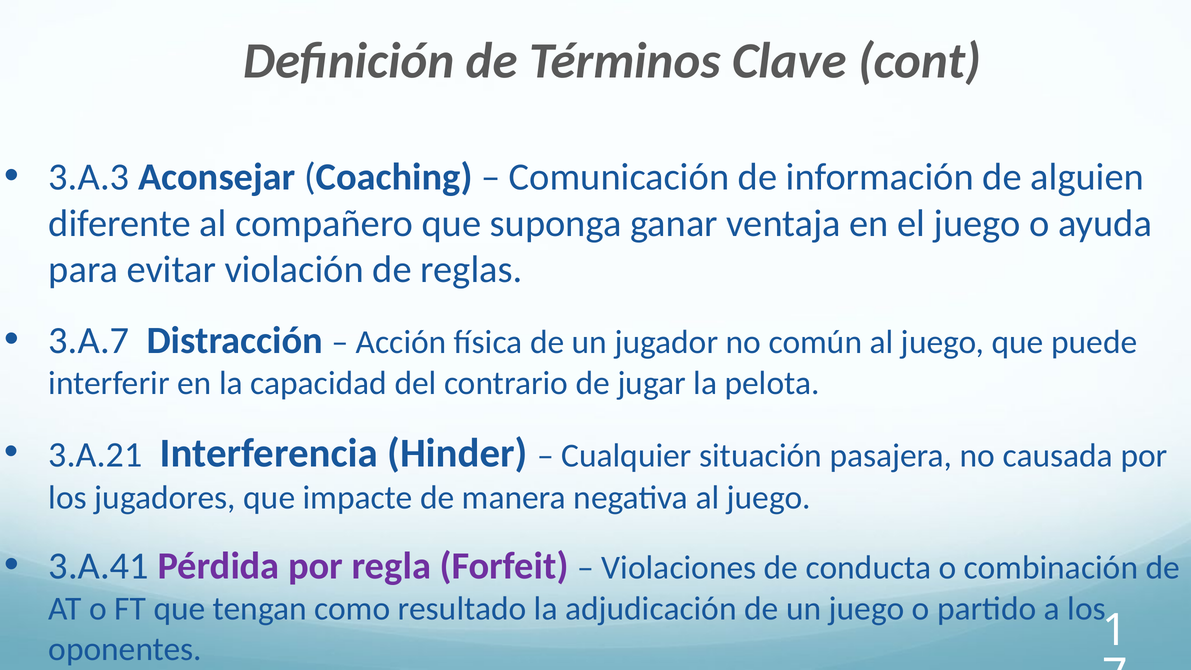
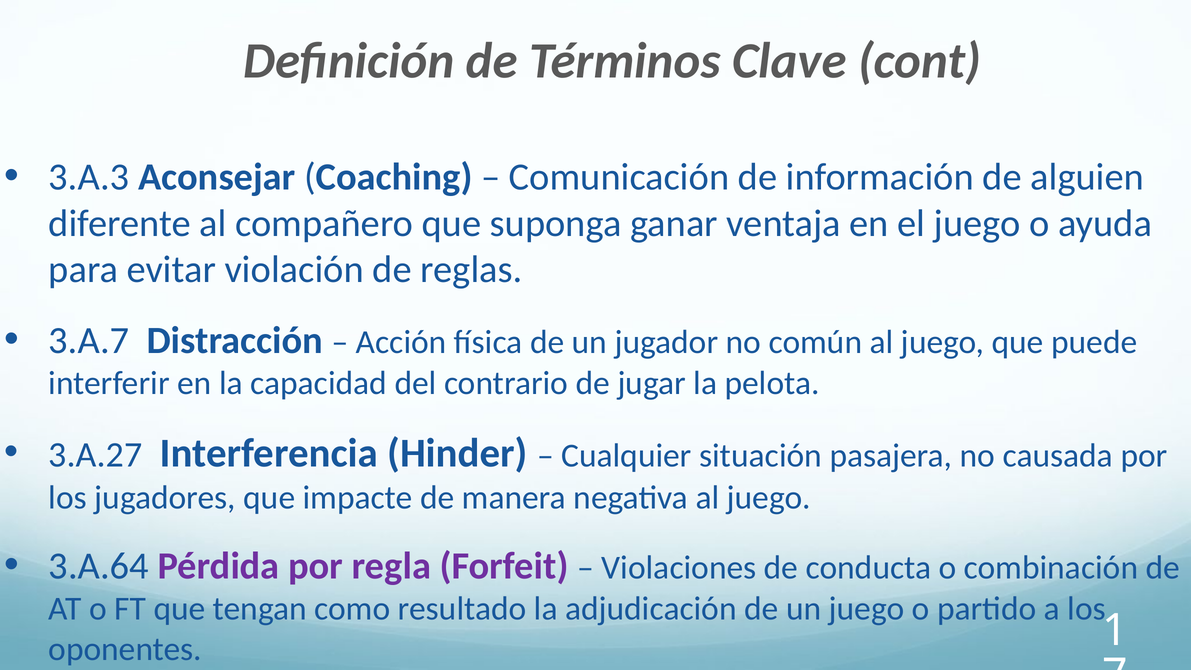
3.A.21: 3.A.21 -> 3.A.27 (95, 455)
3.A.41: 3.A.41 -> 3.A.64 (99, 566)
